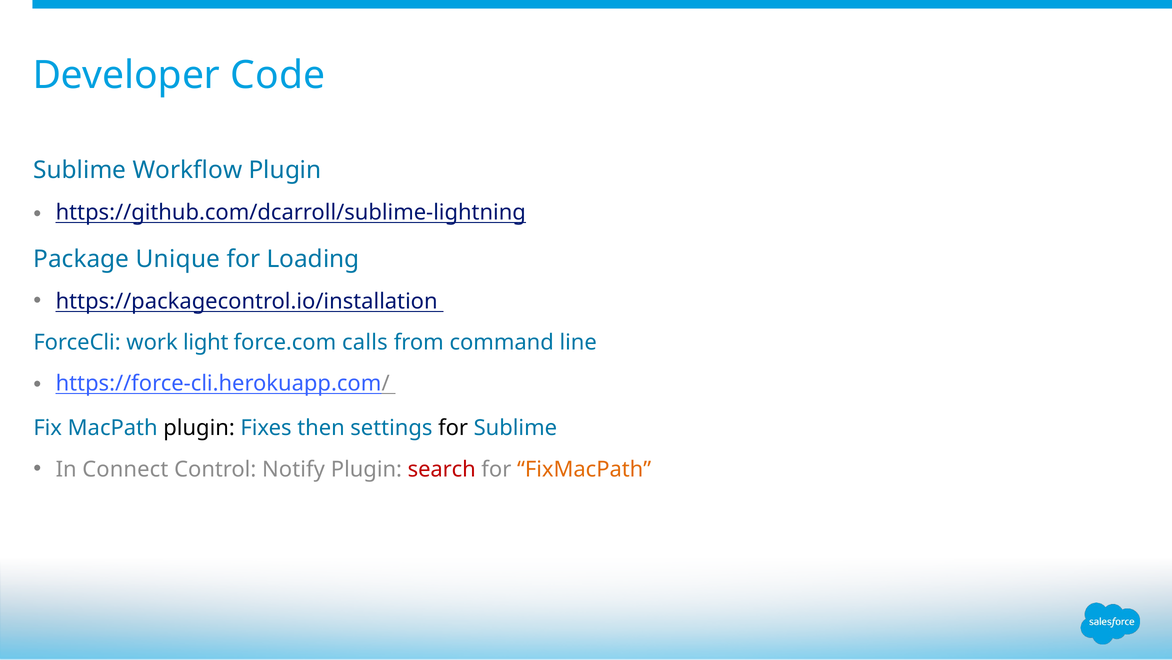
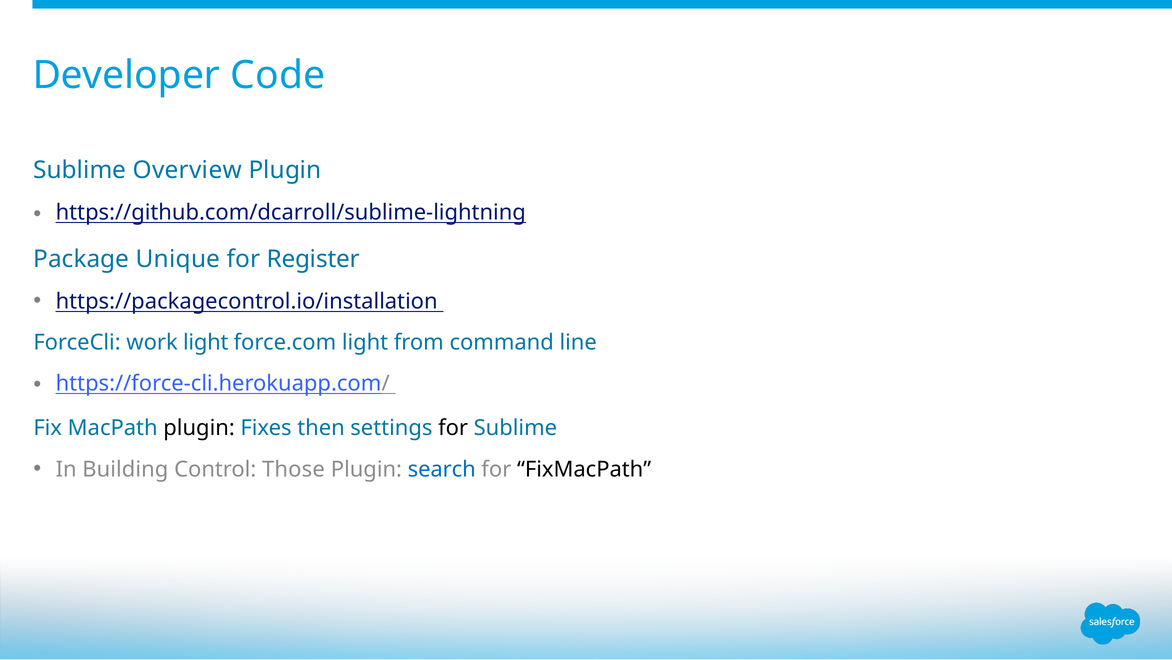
Workflow: Workflow -> Overview (187, 170)
Loading: Loading -> Register (313, 259)
force.com calls: calls -> light (365, 342)
Connect: Connect -> Building (125, 469)
Notify: Notify -> Those (293, 469)
search colour: red -> blue (442, 469)
FixMacPath colour: orange -> black (584, 469)
